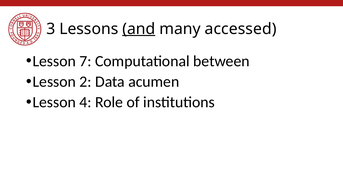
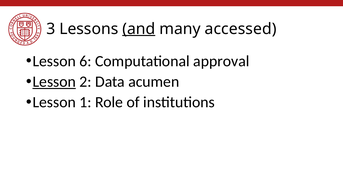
7: 7 -> 6 (85, 61)
between: between -> approval (221, 61)
Lesson underline: none -> present (54, 82)
4: 4 -> 1 (85, 102)
